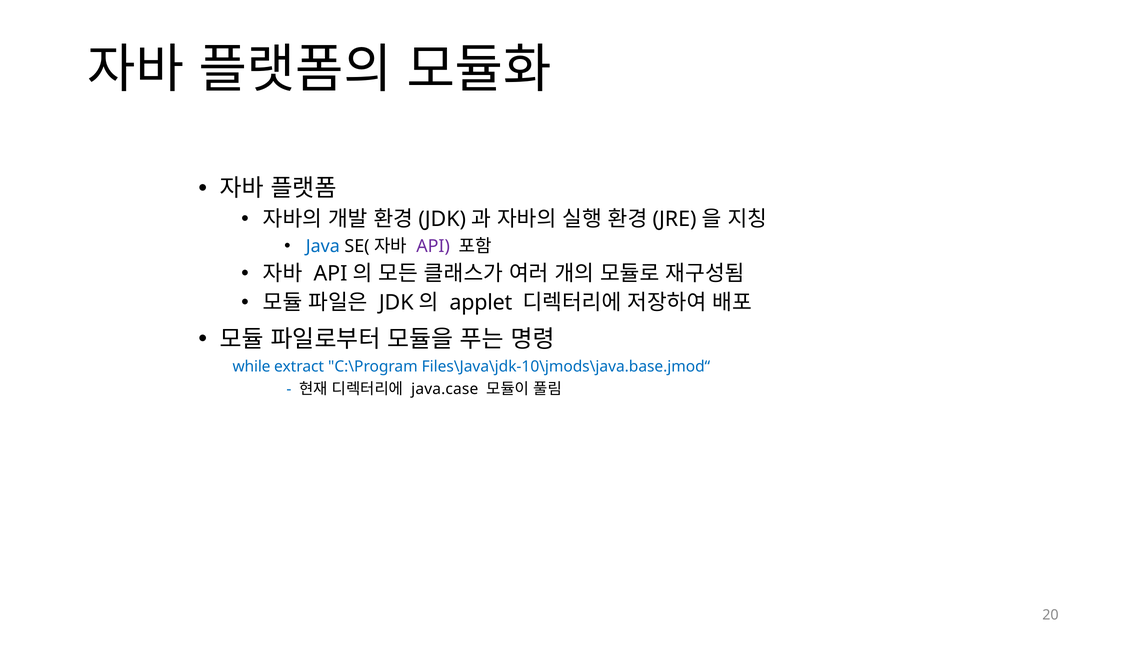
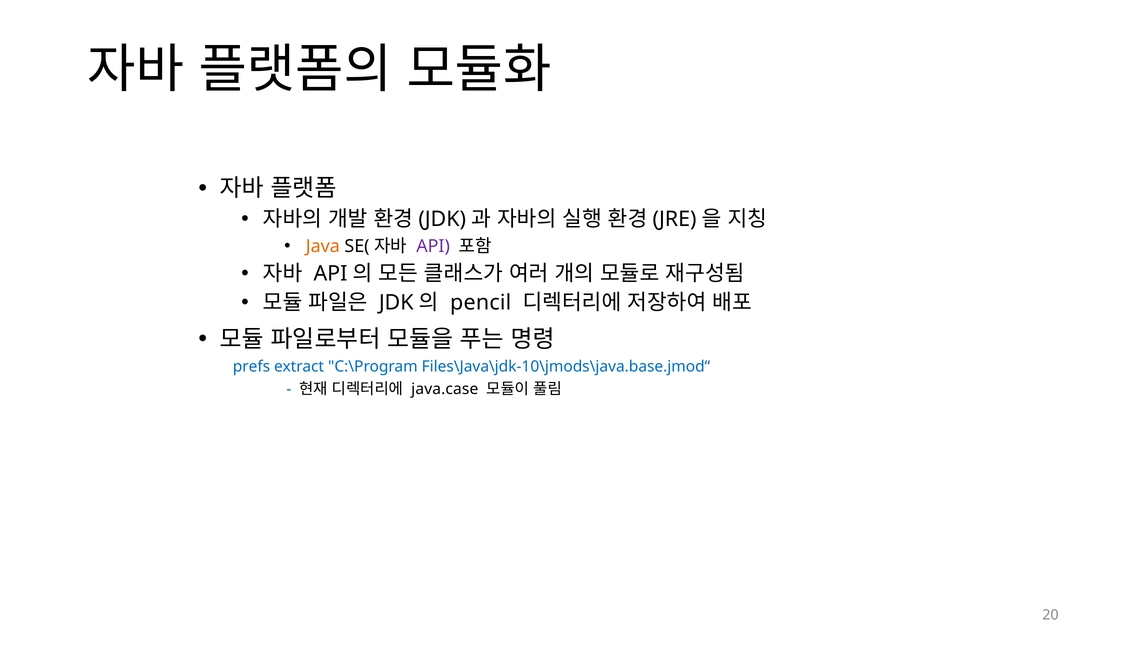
Java colour: blue -> orange (323, 246)
applet: applet -> pencil (481, 303)
while: while -> prefs (251, 366)
